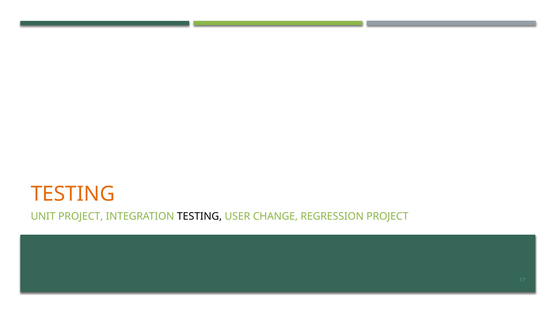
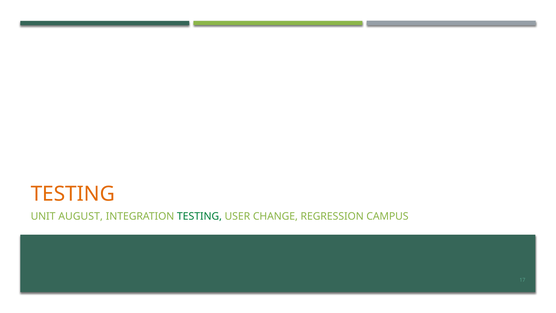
UNIT PROJECT: PROJECT -> AUGUST (81, 216)
TESTING colour: black -> green (199, 216)
REGRESSION PROJECT: PROJECT -> CAMPUS (387, 216)
